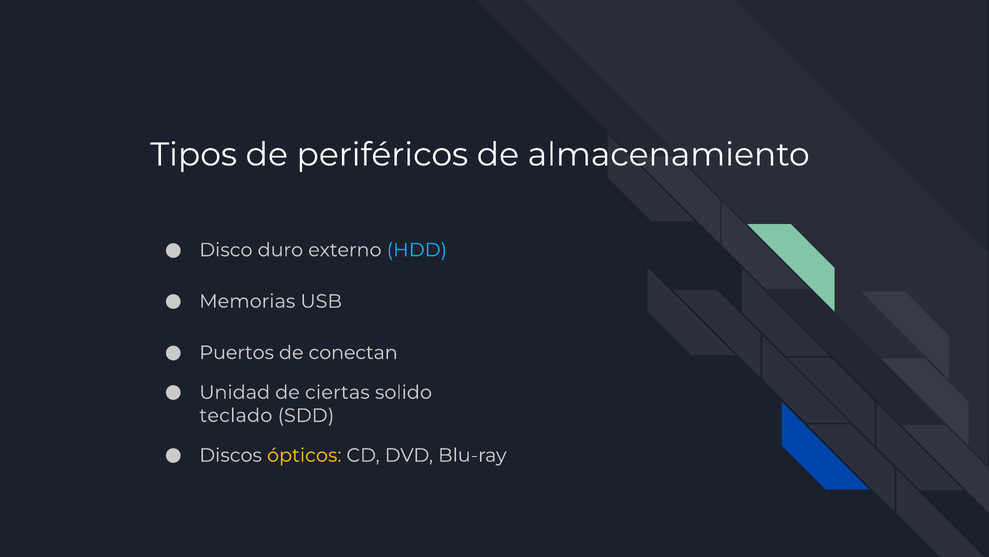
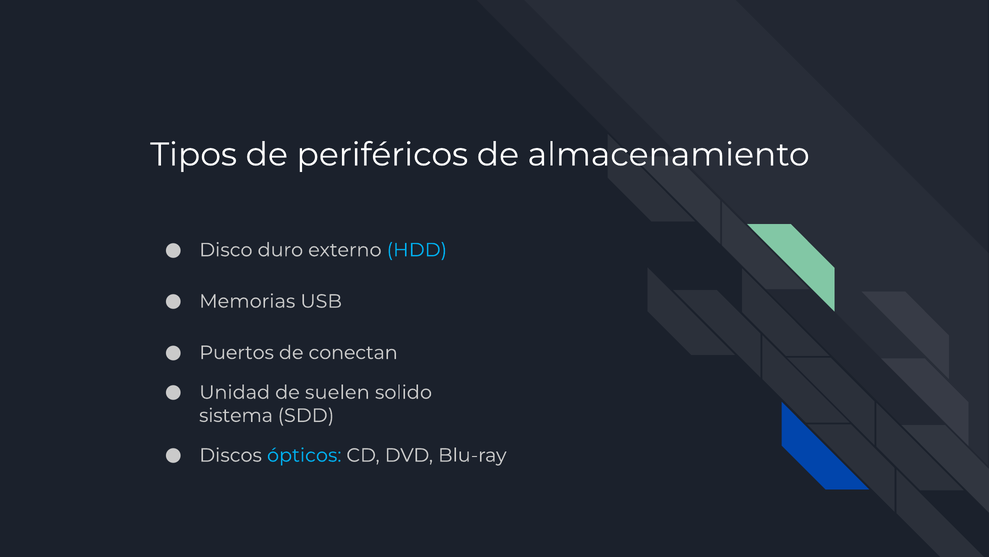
ciertas: ciertas -> suelen (337, 392)
teclado: teclado -> sistema (236, 415)
ópticos colour: yellow -> light blue (304, 455)
